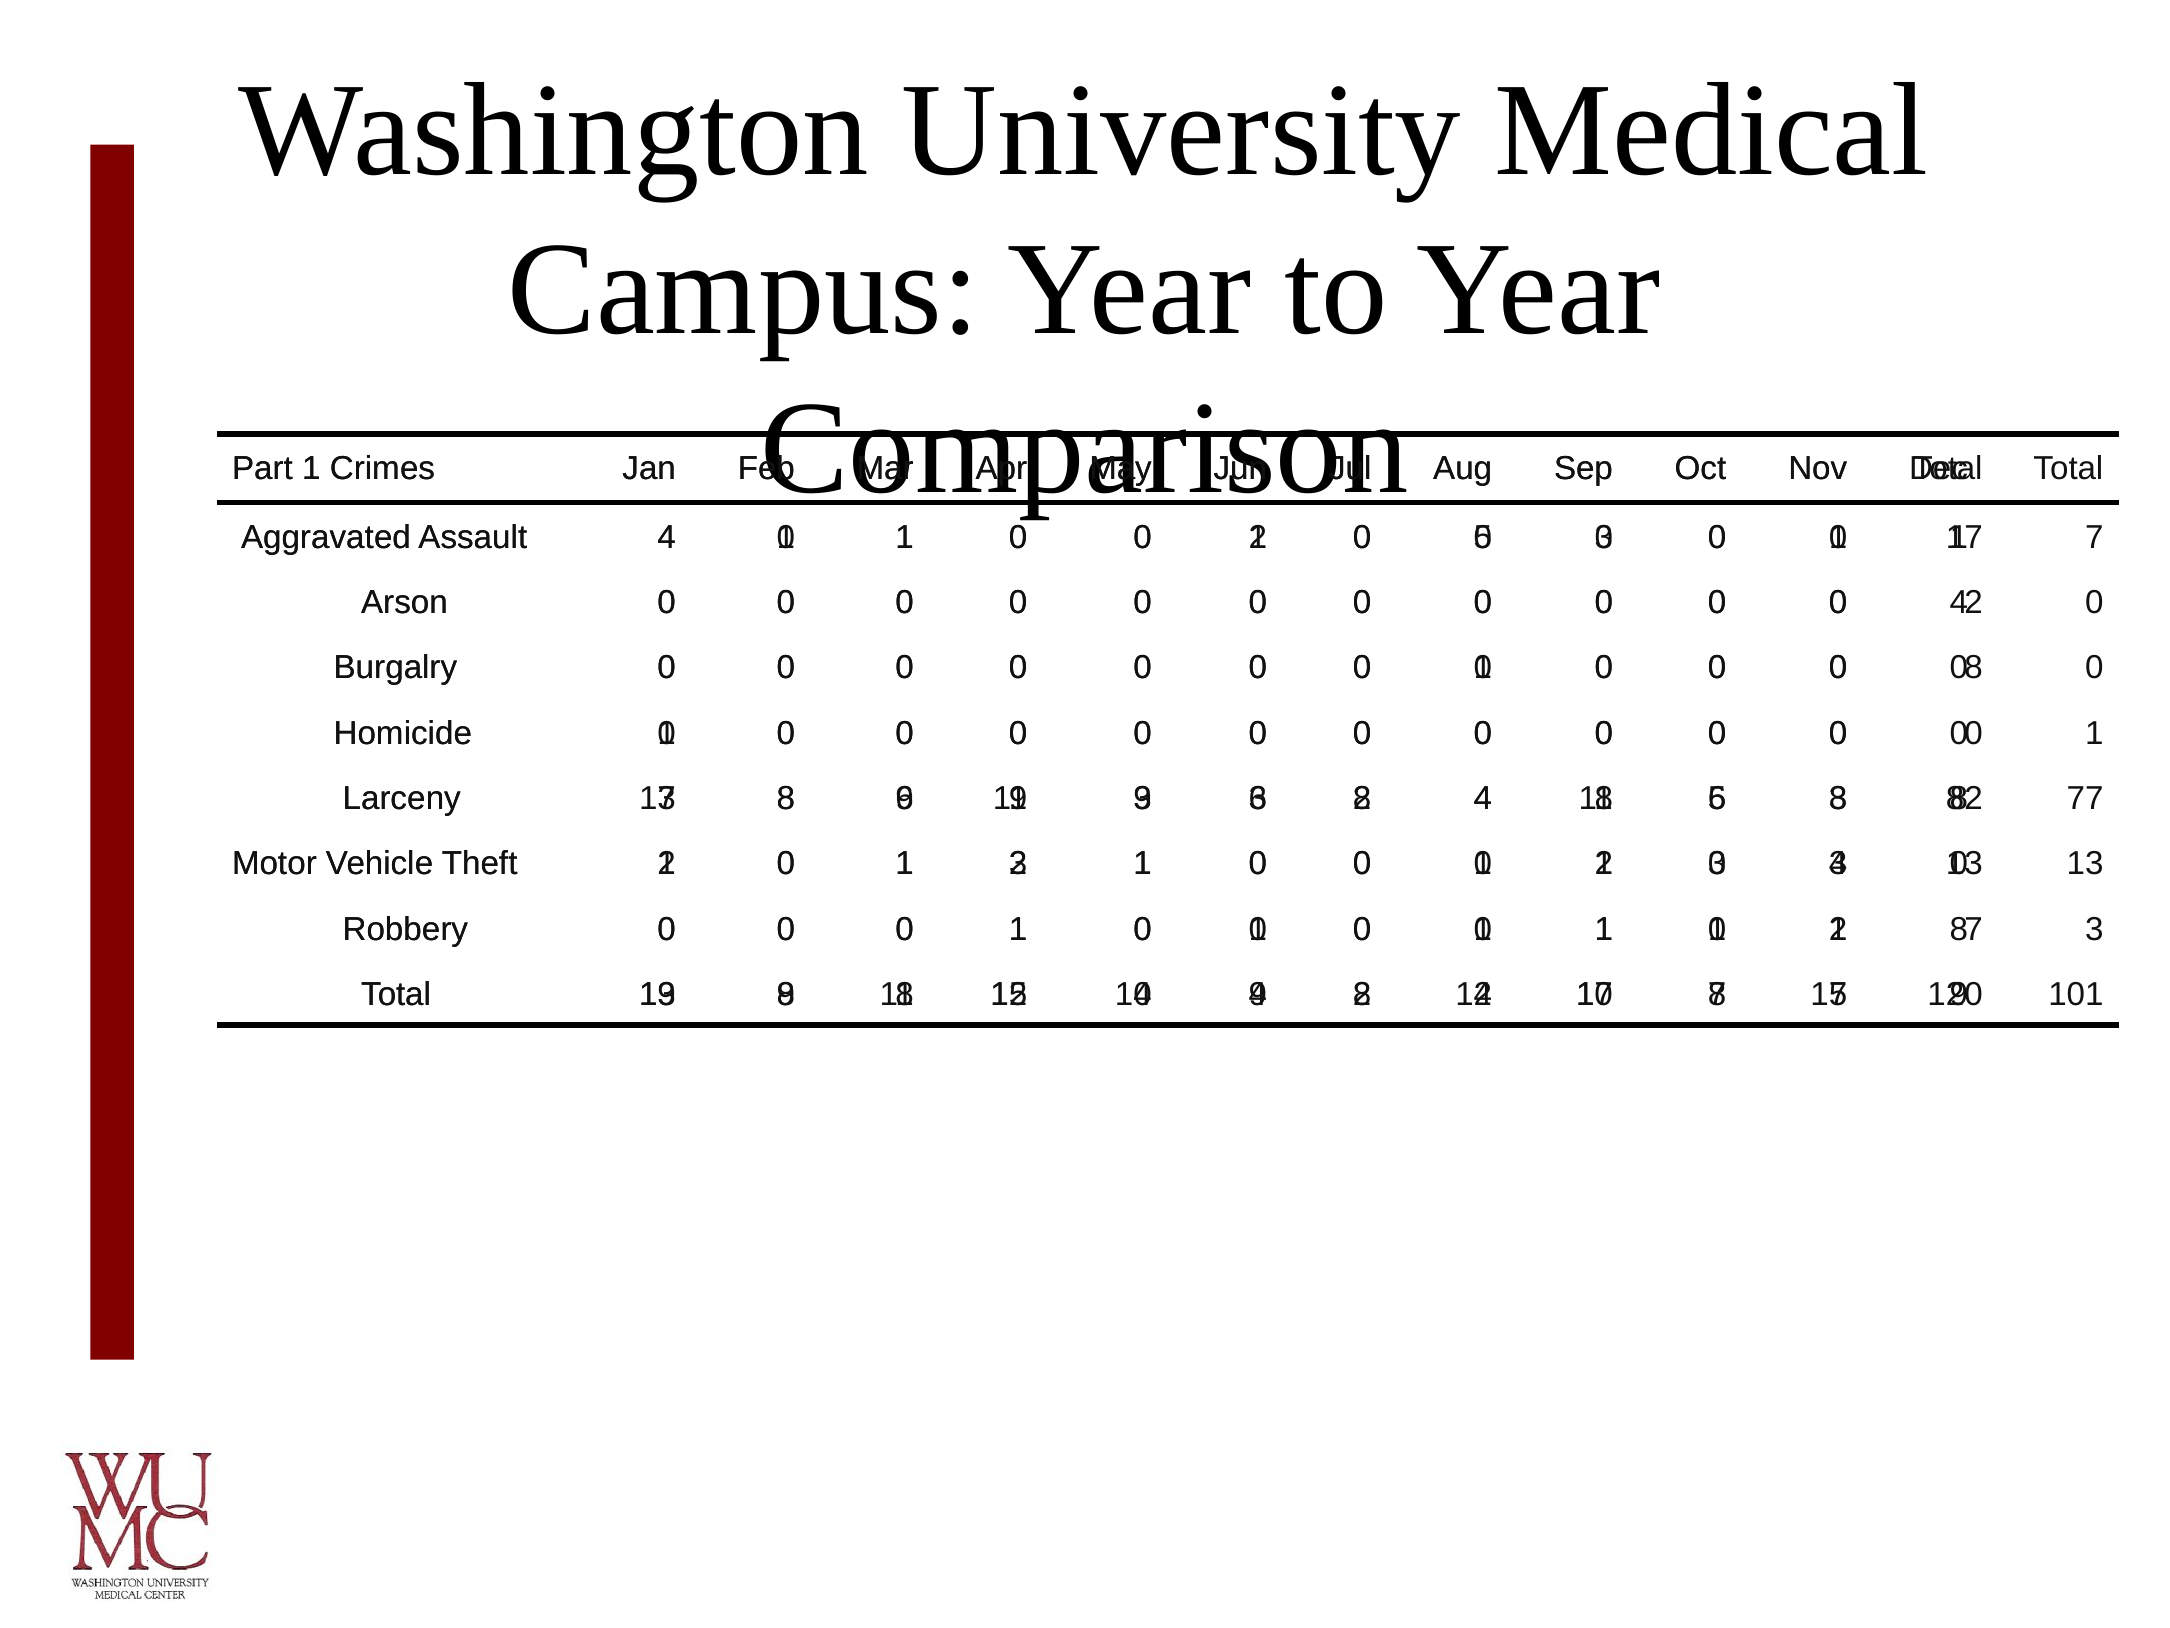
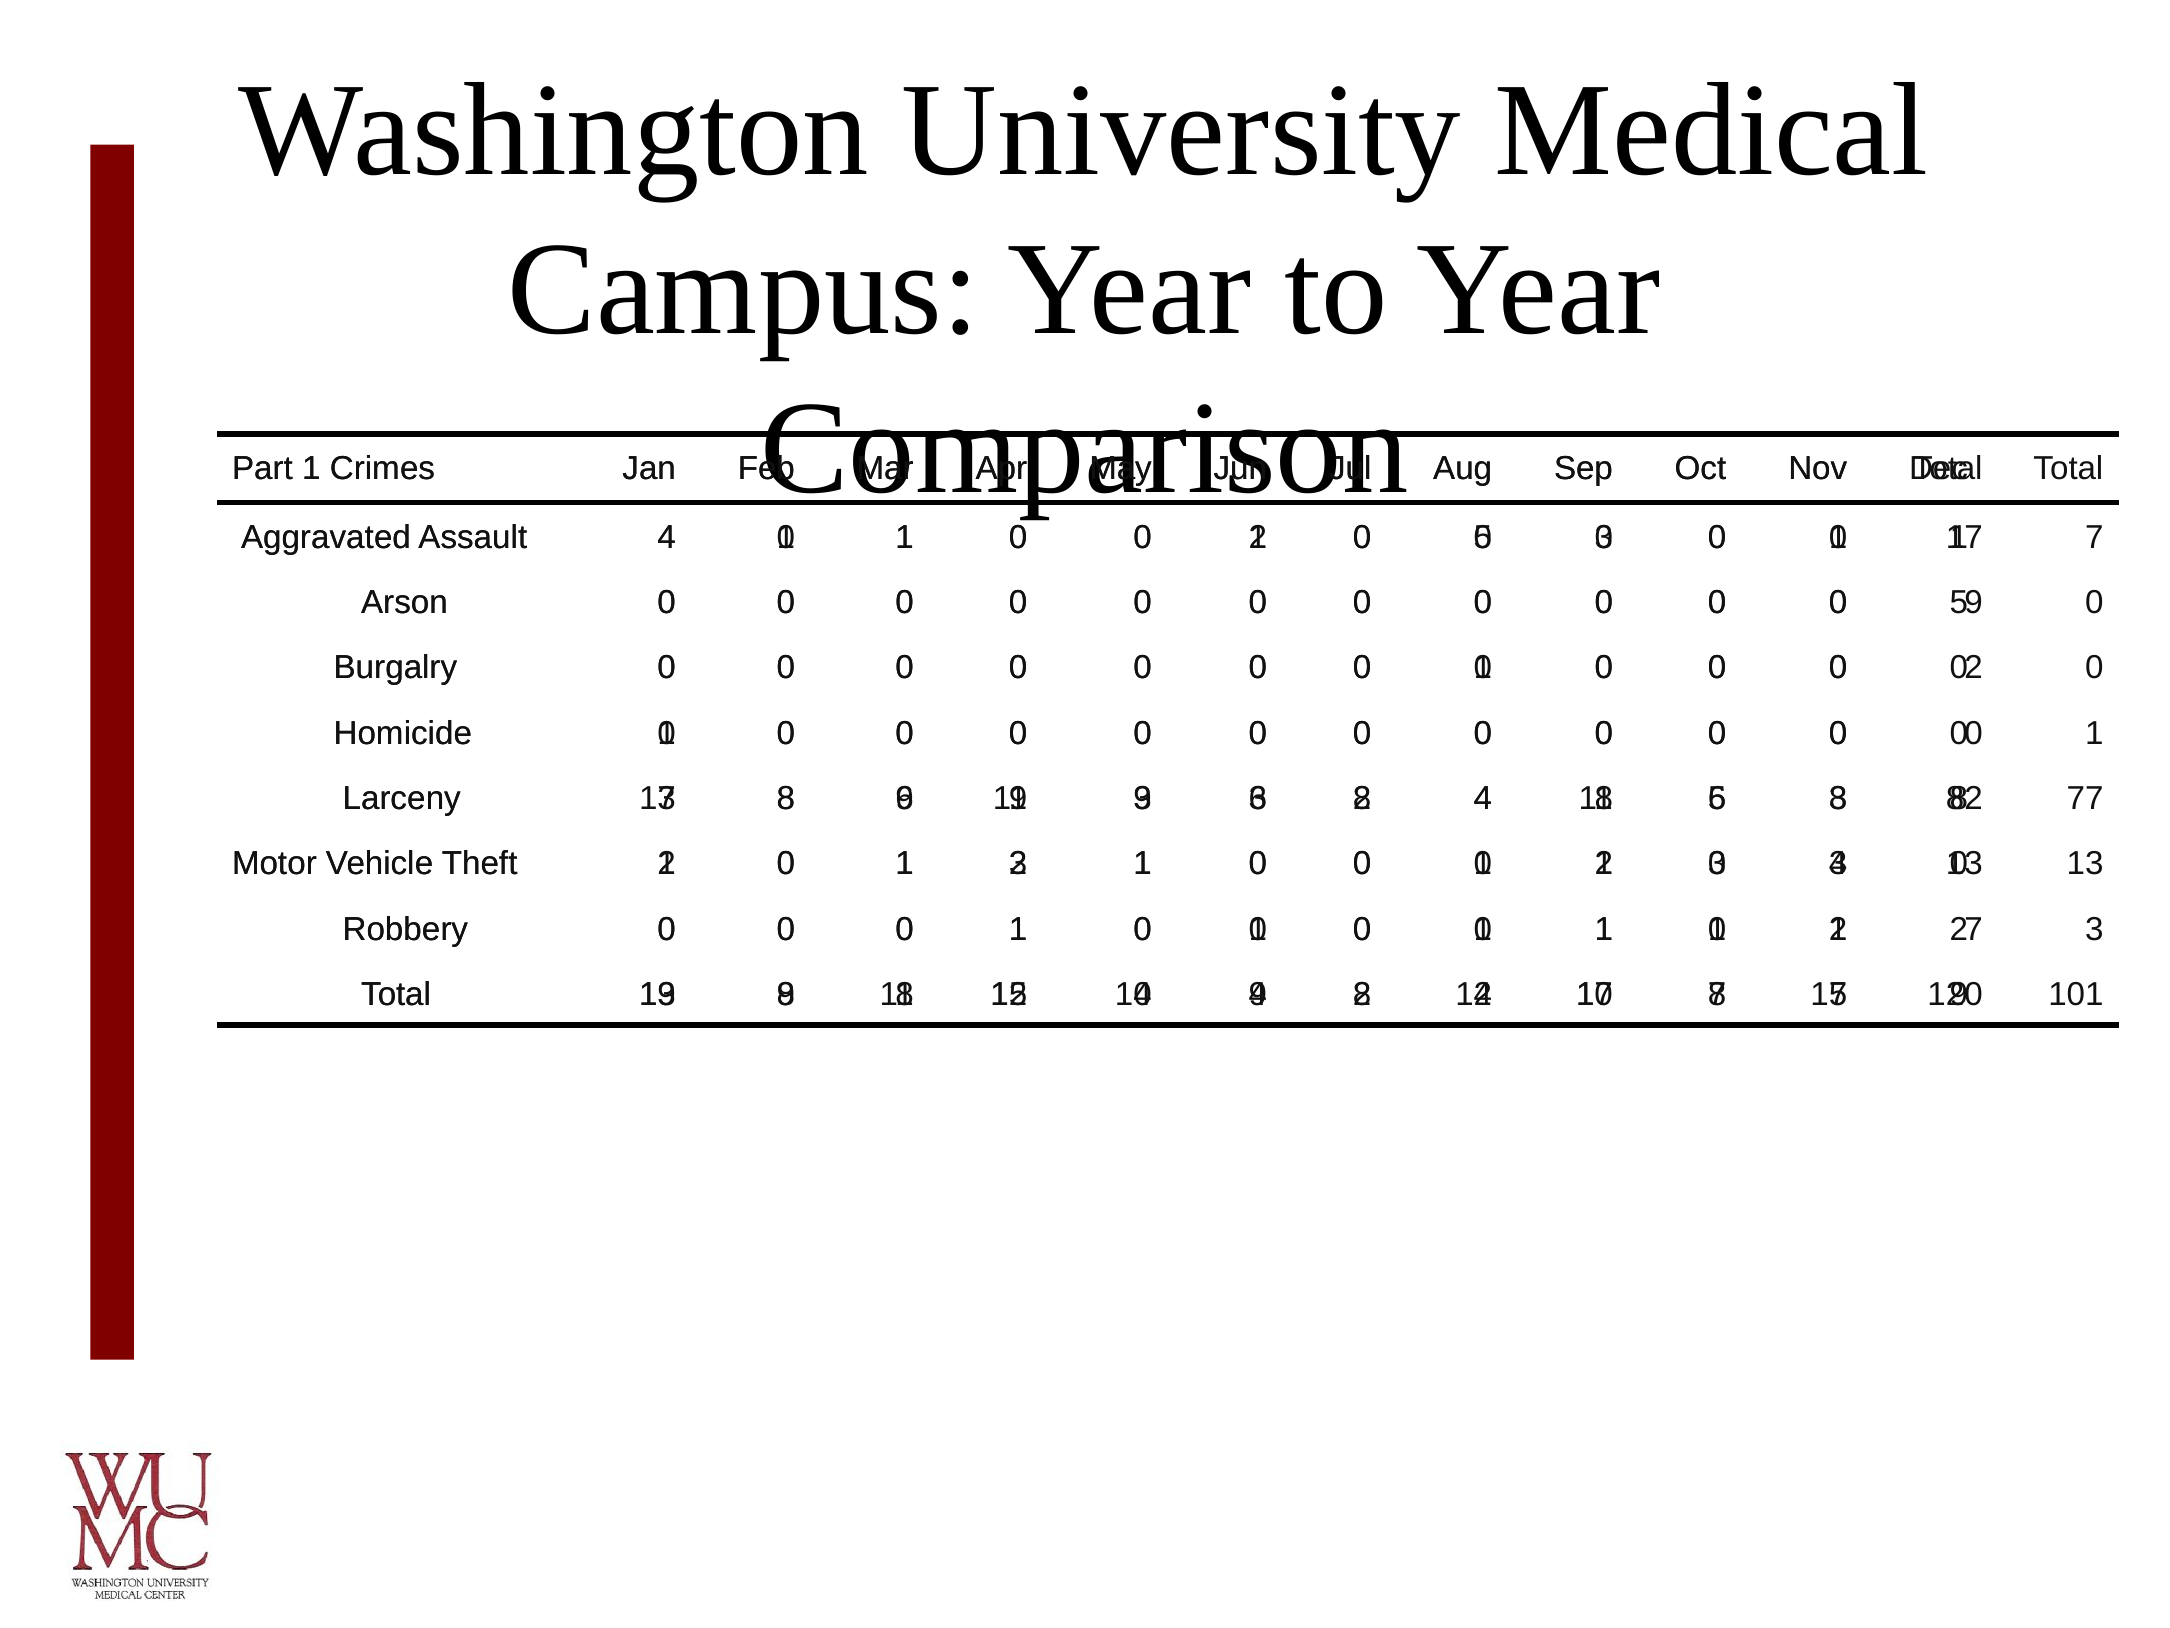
4: 4 -> 5 (1959, 603)
2: 2 -> 9 (1974, 603)
8: 8 -> 2 (1974, 668)
8: 8 -> 2 (1959, 929)
